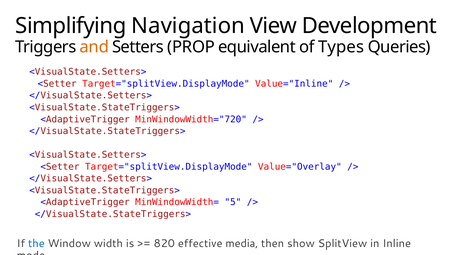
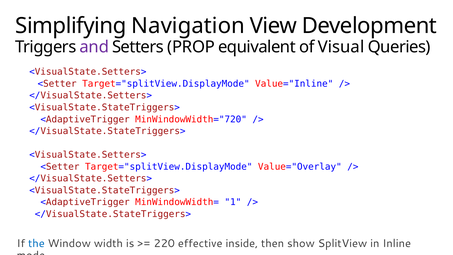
and colour: orange -> purple (94, 47)
Types: Types -> Visual (341, 47)
5: 5 -> 1 (233, 202)
820: 820 -> 220 (164, 243)
media: media -> inside (242, 243)
